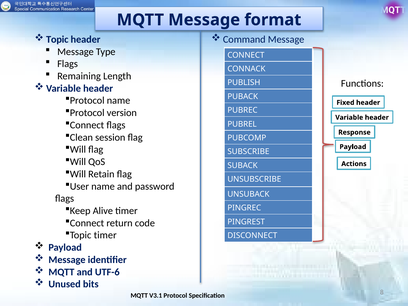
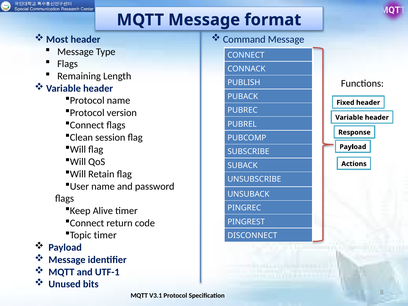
Topic: Topic -> Most (57, 39)
UTF-6: UTF-6 -> UTF-1 (107, 272)
